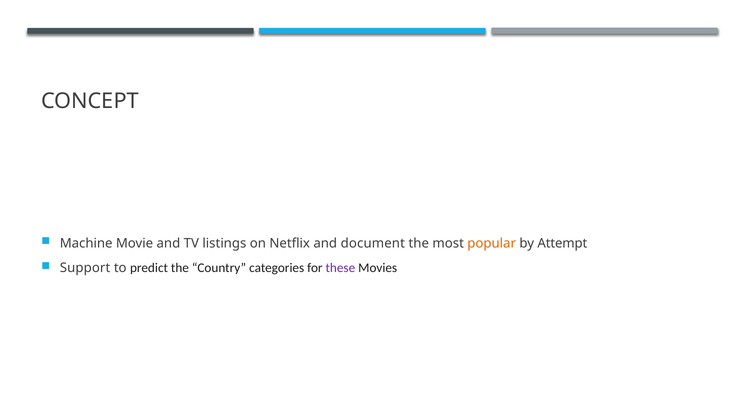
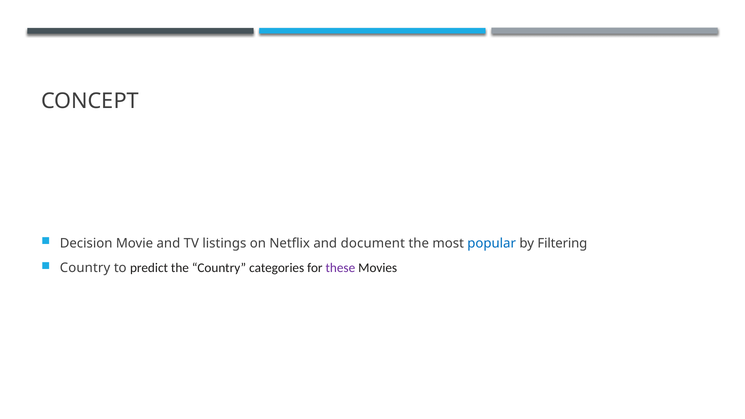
Machine: Machine -> Decision (86, 243)
popular colour: orange -> blue (492, 243)
Attempt: Attempt -> Filtering (562, 243)
Support: Support -> Country (85, 268)
